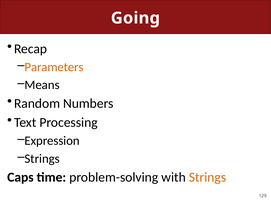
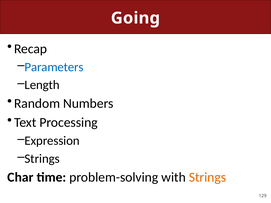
Parameters colour: orange -> blue (54, 67)
Means: Means -> Length (42, 85)
Caps: Caps -> Char (20, 177)
